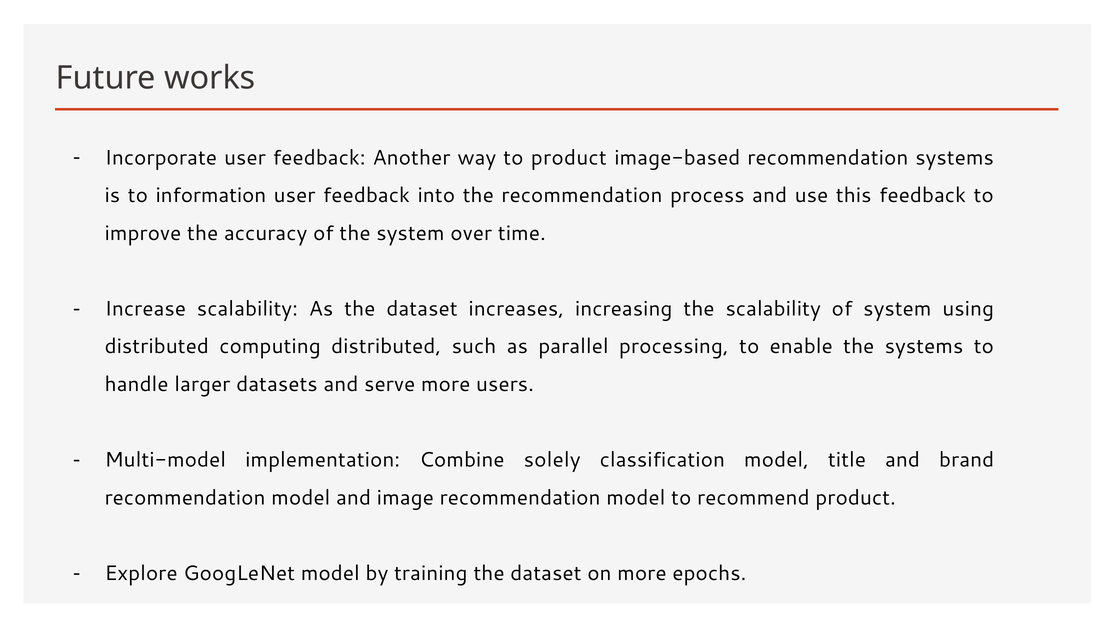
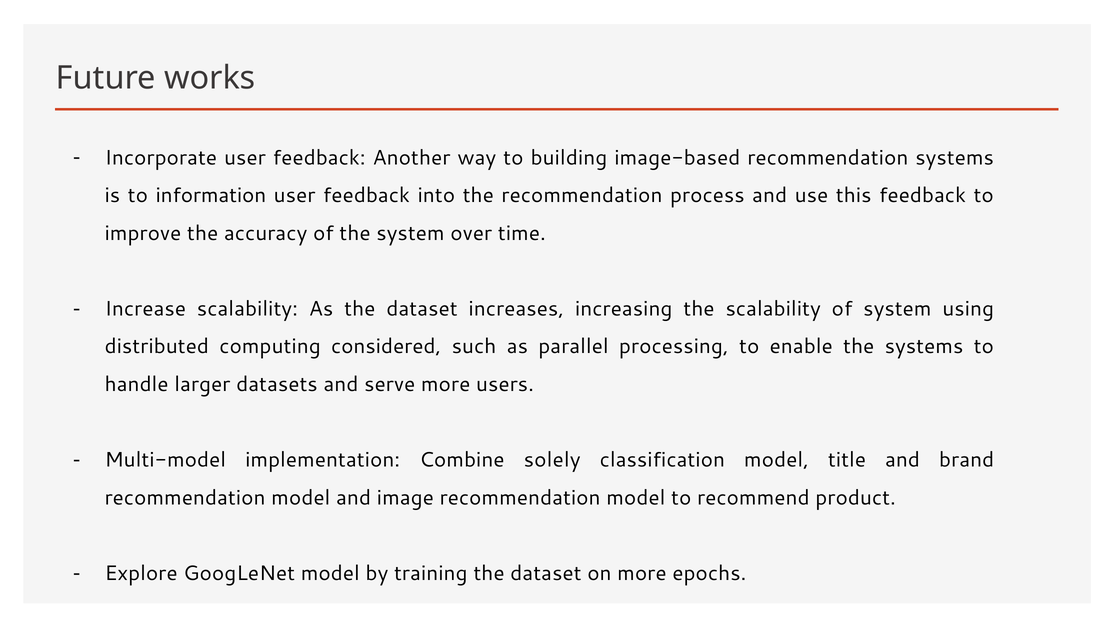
to product: product -> building (569, 158)
computing distributed: distributed -> considered (386, 346)
